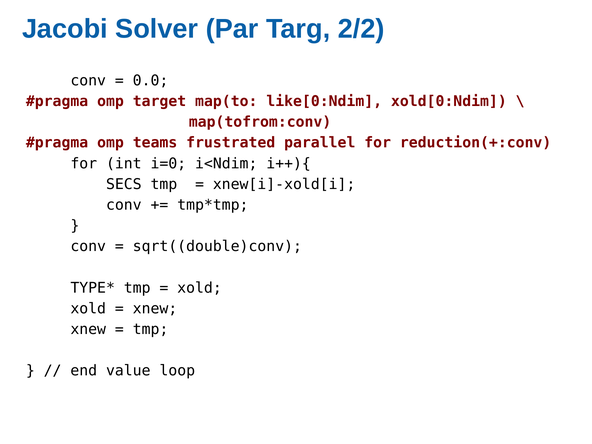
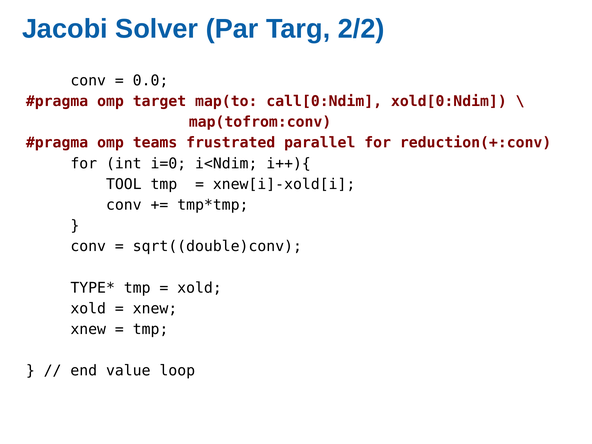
like[0:Ndim: like[0:Ndim -> call[0:Ndim (324, 101)
SECS: SECS -> TOOL (124, 184)
